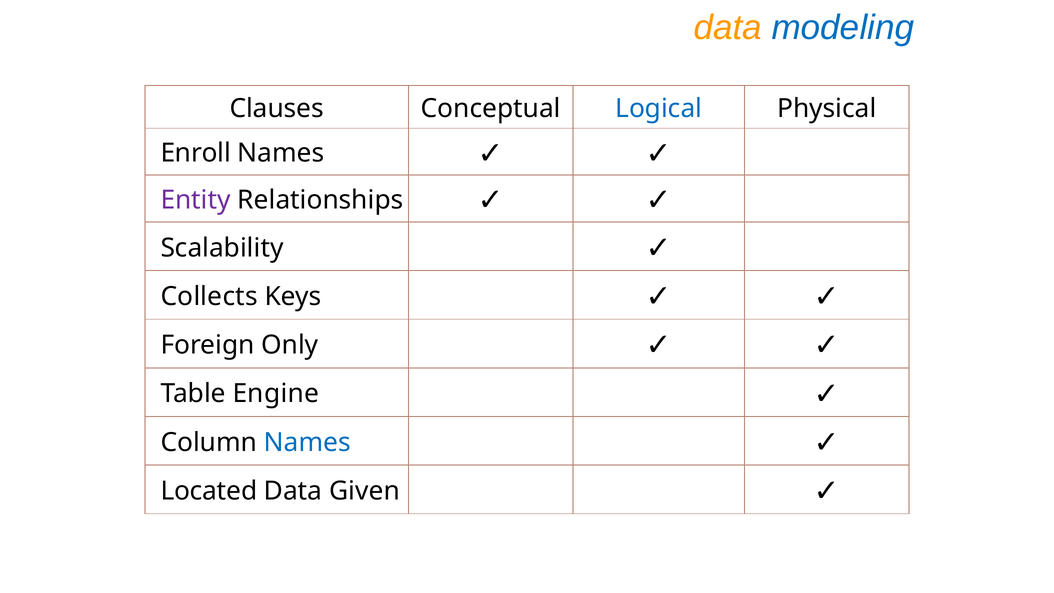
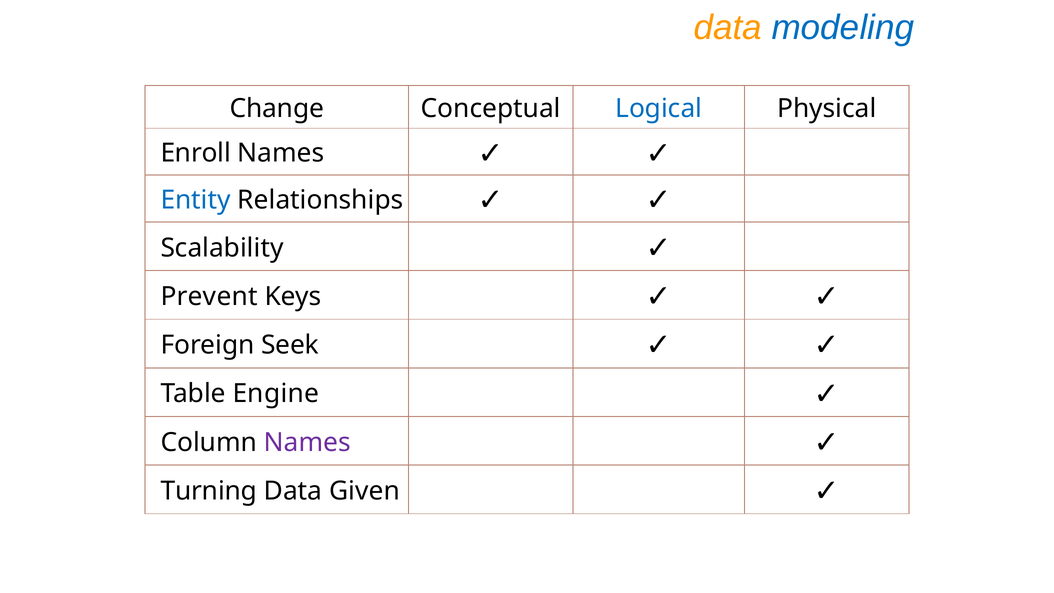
Clauses: Clauses -> Change (277, 108)
Entity colour: purple -> blue (196, 200)
Collects: Collects -> Prevent (209, 296)
Only: Only -> Seek (290, 345)
Names colour: blue -> purple (307, 442)
Located: Located -> Turning (209, 491)
